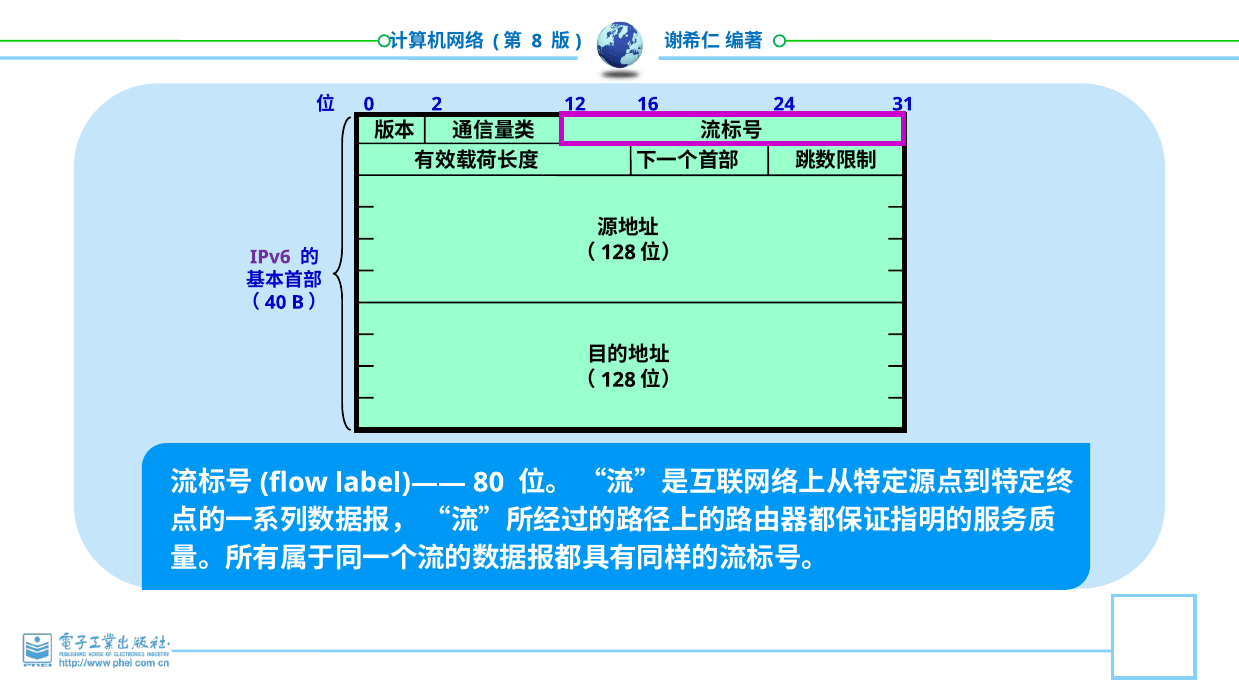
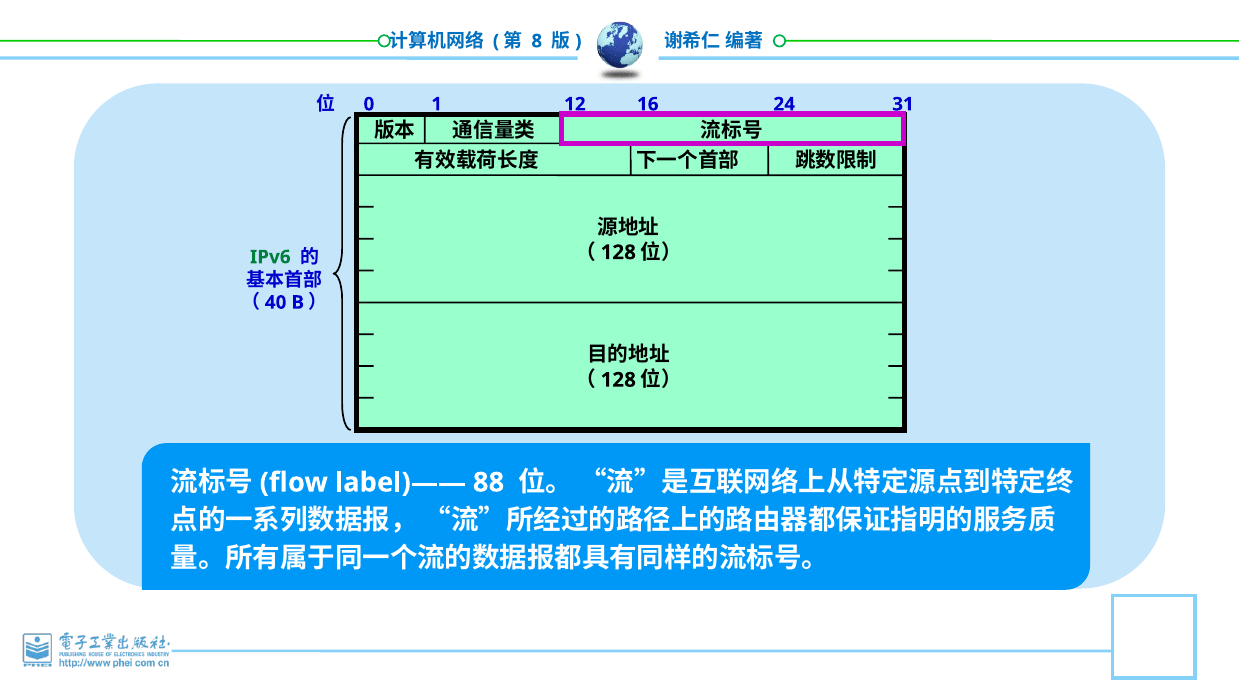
2: 2 -> 1 (437, 104)
IPv6 colour: purple -> green (270, 257)
80: 80 -> 88 (489, 482)
